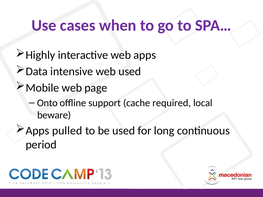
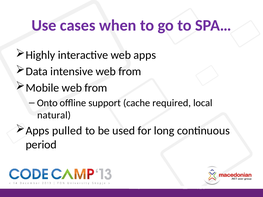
intensive web used: used -> from (130, 72)
Mobile web page: page -> from (96, 88)
beware: beware -> natural (54, 115)
